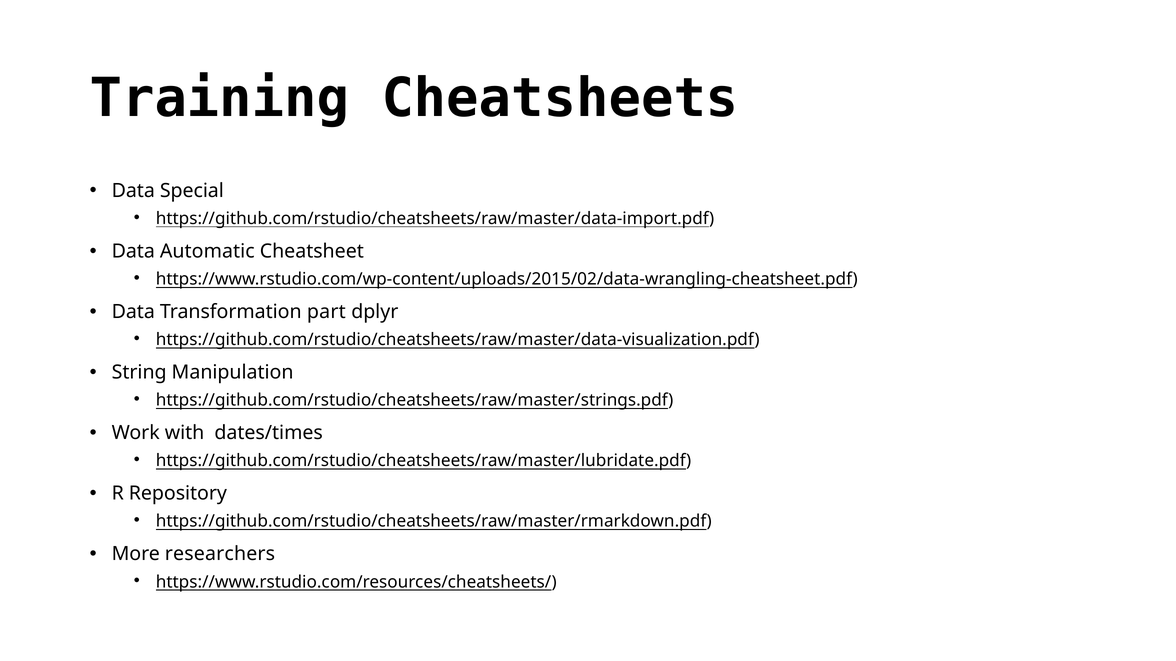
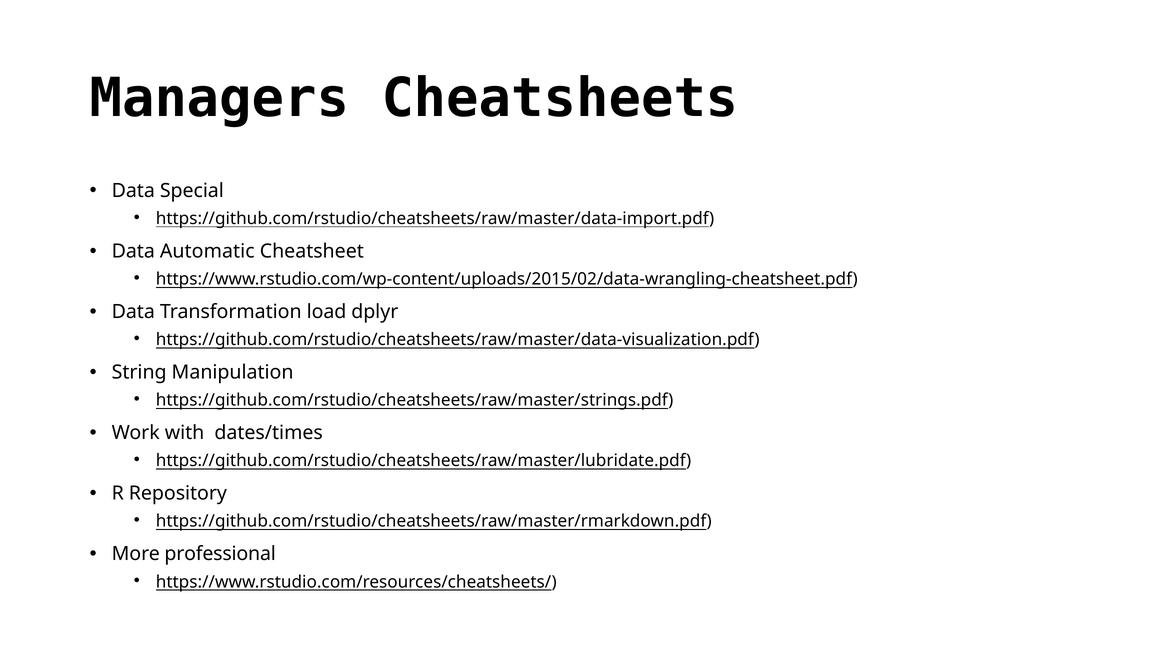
Training: Training -> Managers (219, 99)
part: part -> load (326, 312)
researchers: researchers -> professional (220, 554)
